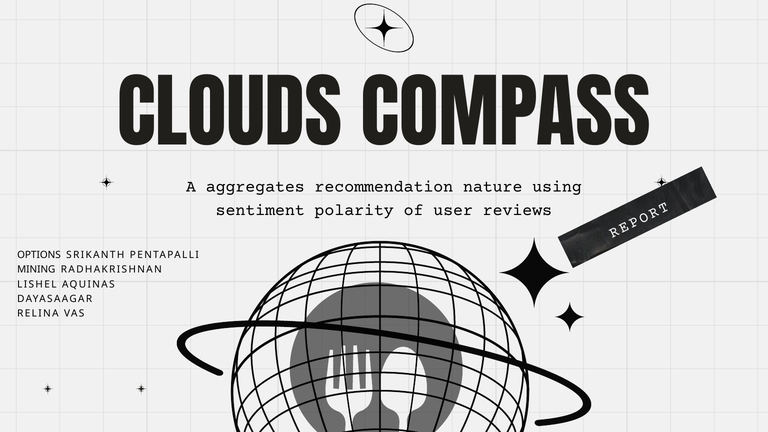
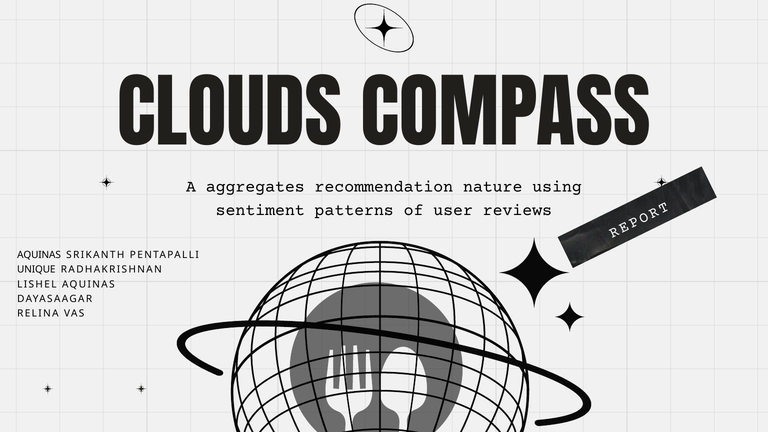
polarity: polarity -> patterns (354, 210)
OPTIONS: OPTIONS -> AQUINAS (39, 255)
MINING: MINING -> UNIQUE (36, 270)
